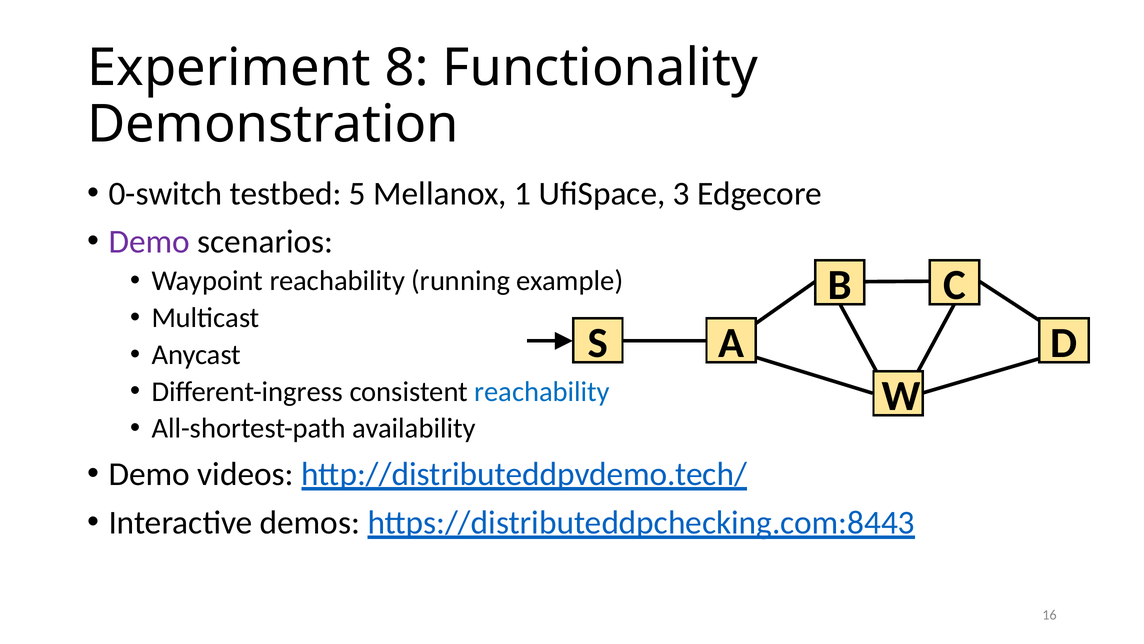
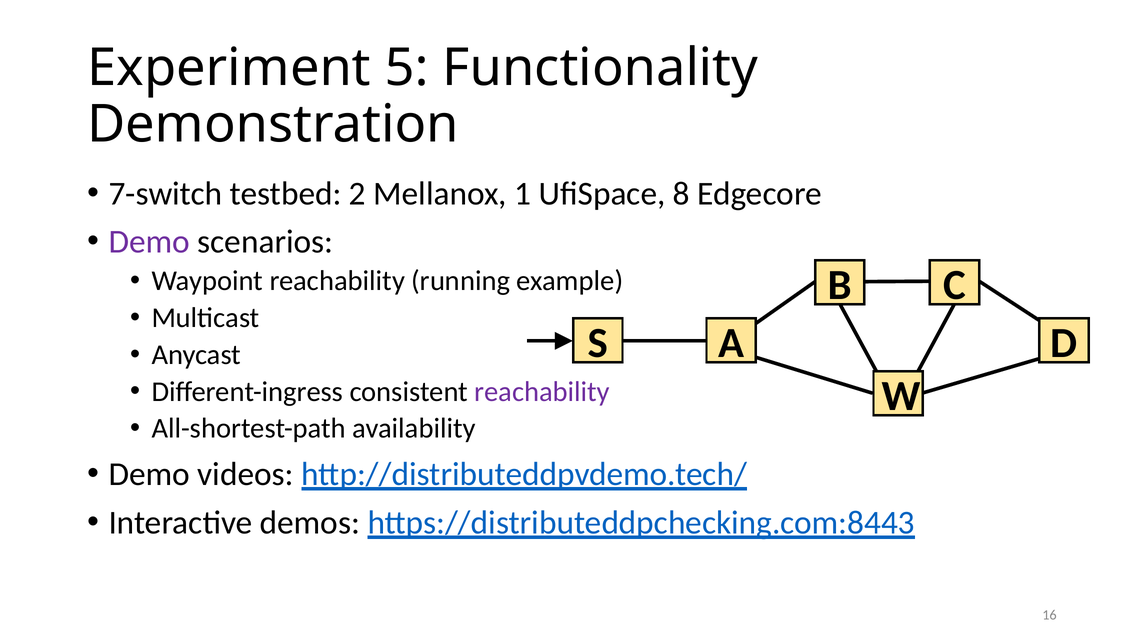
8: 8 -> 5 (407, 68)
0-switch: 0-switch -> 7-switch (166, 193)
5: 5 -> 2 (357, 193)
3: 3 -> 8 (681, 193)
reachability colour: blue -> purple (542, 391)
